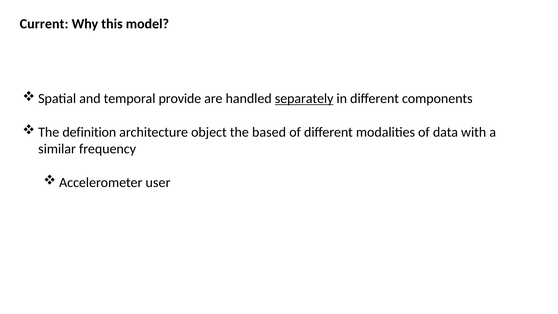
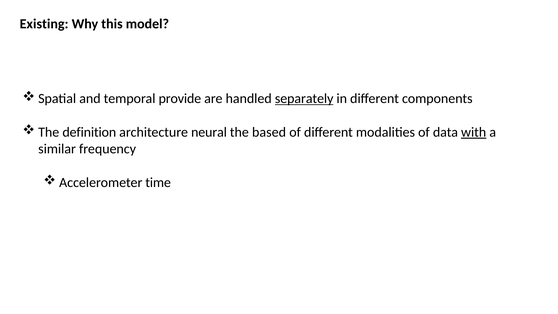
Current: Current -> Existing (44, 24)
object: object -> neural (209, 132)
with underline: none -> present (474, 132)
user: user -> time (158, 182)
